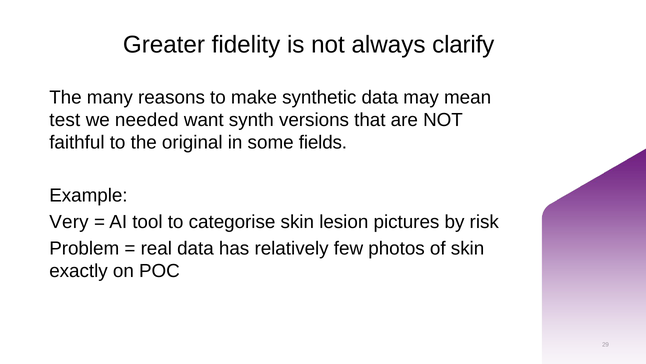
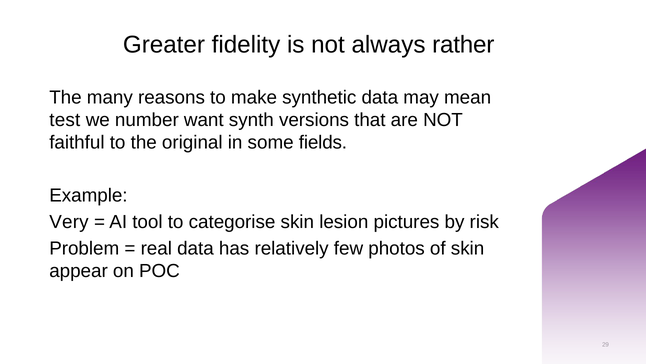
clarify: clarify -> rather (463, 45)
needed: needed -> number (147, 120)
exactly: exactly -> appear (79, 271)
